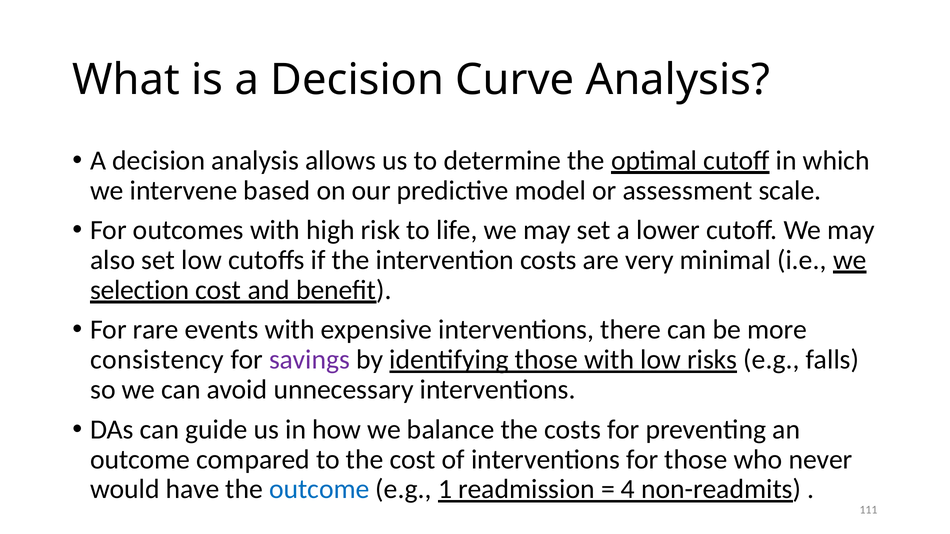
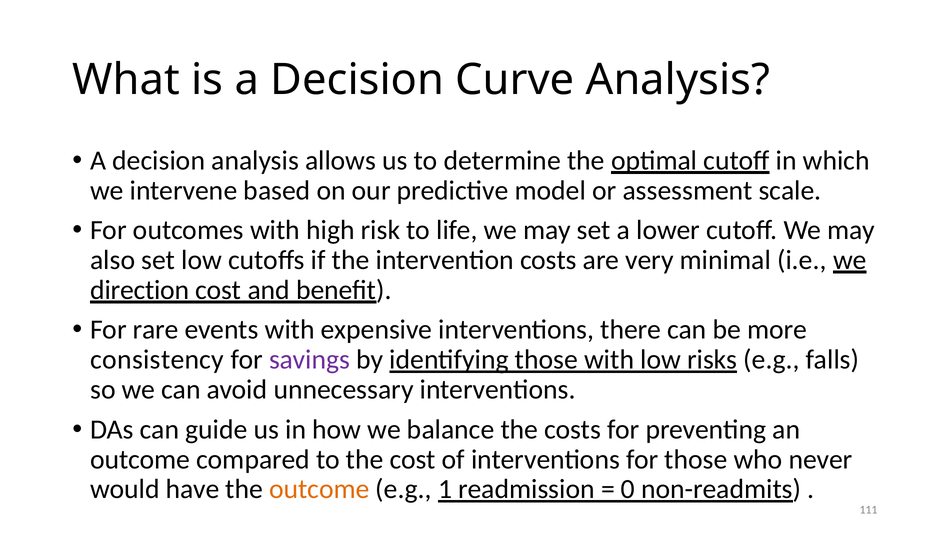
selection: selection -> direction (140, 290)
outcome colour: blue -> orange (319, 490)
4: 4 -> 0 (628, 490)
